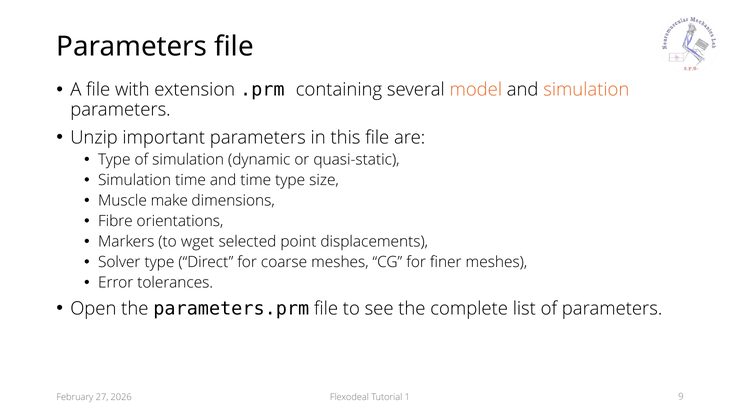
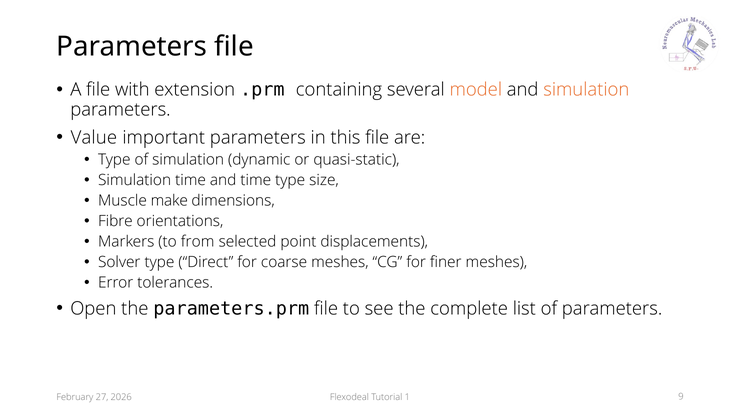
Unzip: Unzip -> Value (94, 138)
wget: wget -> from (198, 242)
